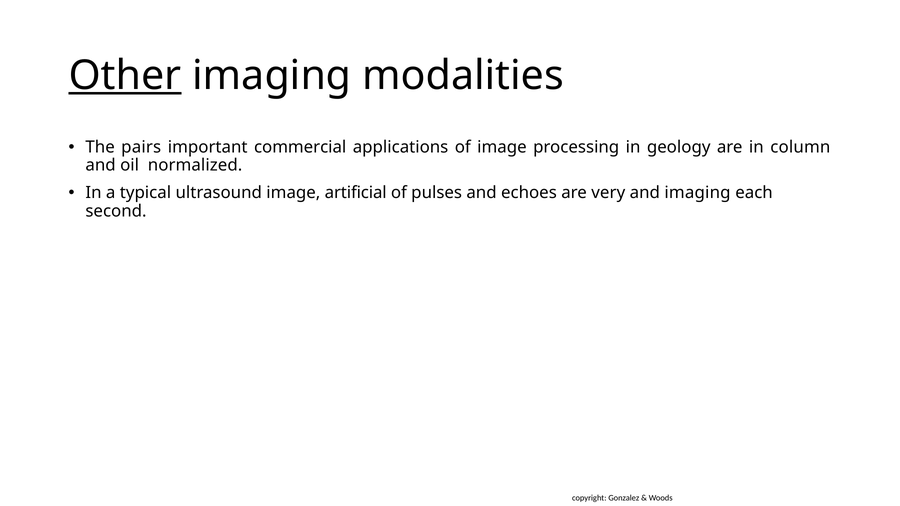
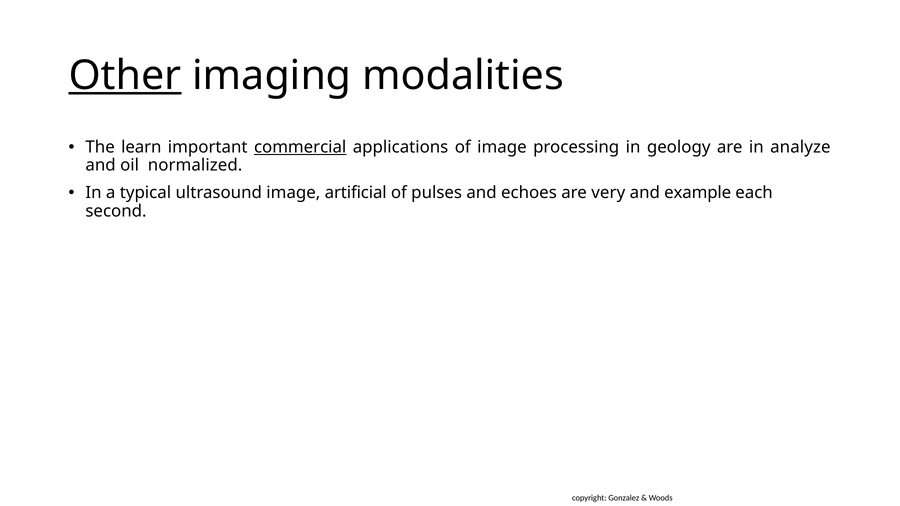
pairs: pairs -> learn (141, 147)
commercial underline: none -> present (300, 147)
column: column -> analyze (800, 147)
and imaging: imaging -> example (698, 193)
